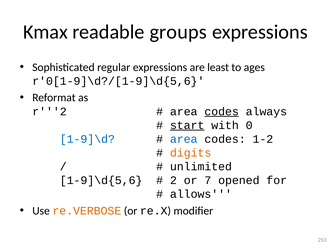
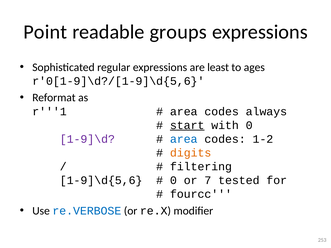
Kmax: Kmax -> Point (45, 32)
r'''2: r'''2 -> r'''1 (49, 112)
codes underline: present -> none (222, 112)
1-9]\d colour: blue -> purple (87, 139)
unlimited: unlimited -> filtering (201, 167)
2: 2 -> 0 (173, 181)
opened: opened -> tested (239, 181)
allows: allows -> fourcc (201, 194)
re.VERBOSE colour: orange -> blue (87, 211)
